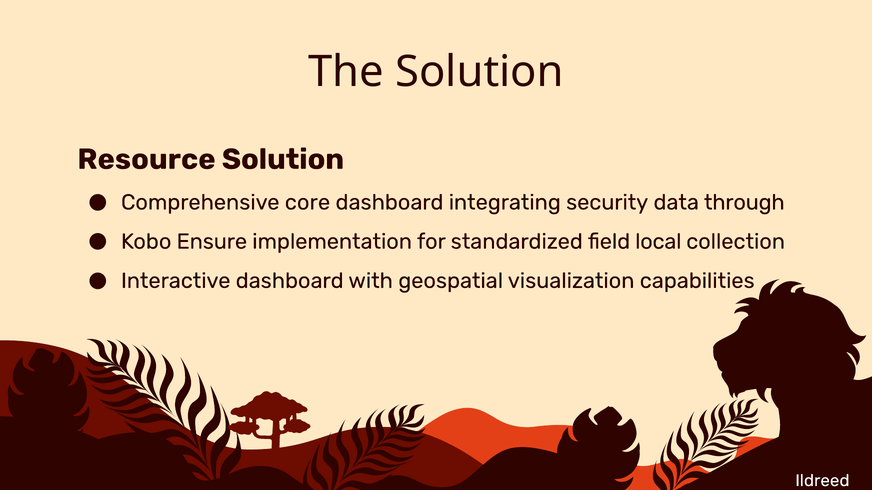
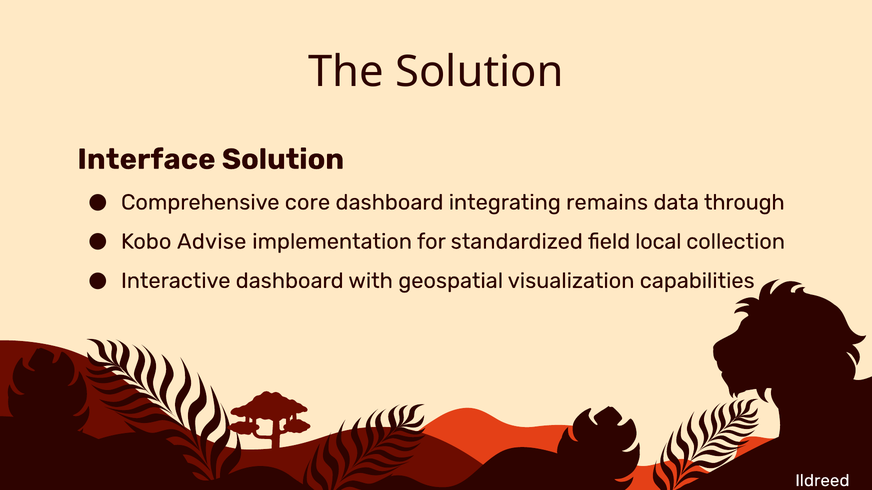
Resource: Resource -> Interface (146, 159)
security: security -> remains (607, 203)
Ensure: Ensure -> Advise (212, 242)
